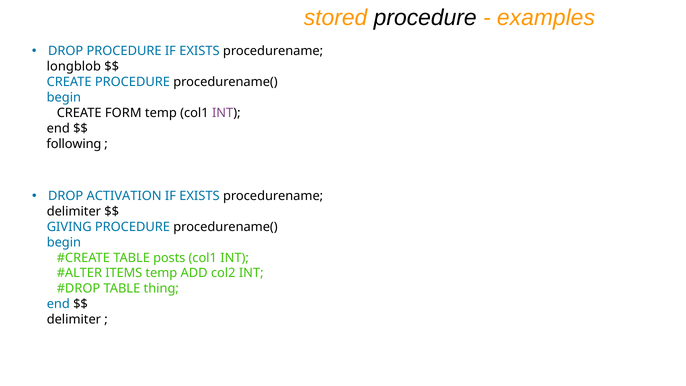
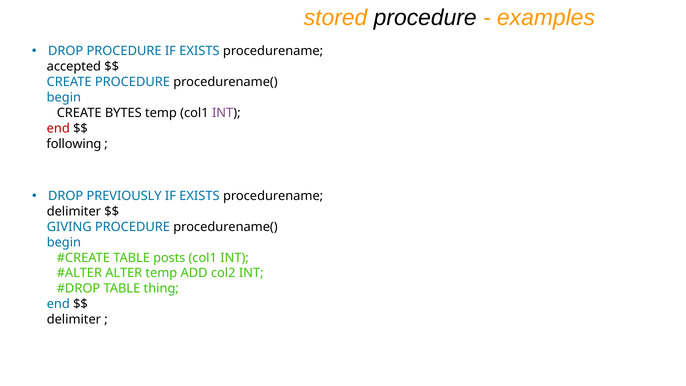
longblob: longblob -> accepted (74, 67)
FORM: FORM -> BYTES (123, 113)
end colour: black -> red (58, 128)
ACTIVATION: ACTIVATION -> PREVIOUSLY (124, 196)
ITEMS: ITEMS -> ALTER (124, 273)
